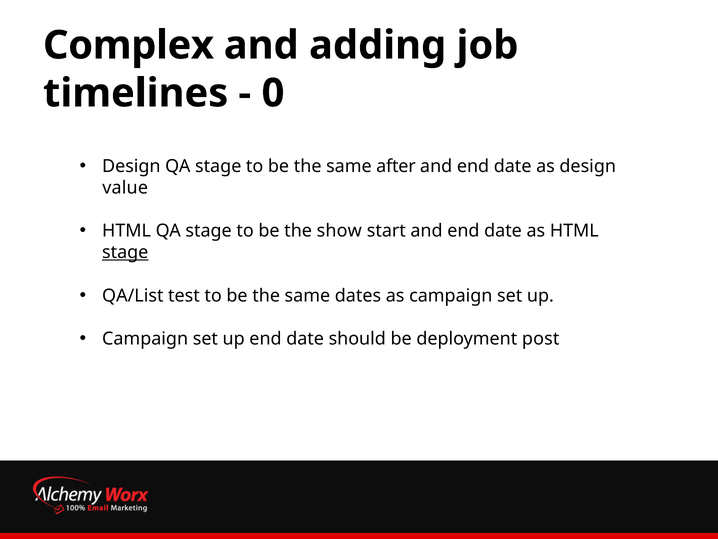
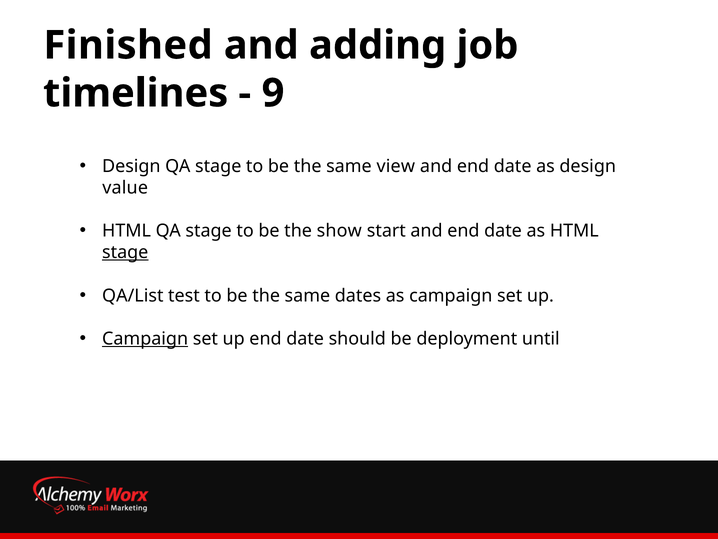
Complex: Complex -> Finished (128, 45)
0: 0 -> 9 (273, 93)
after: after -> view (396, 166)
Campaign underline: none -> present (145, 338)
post: post -> until (541, 338)
